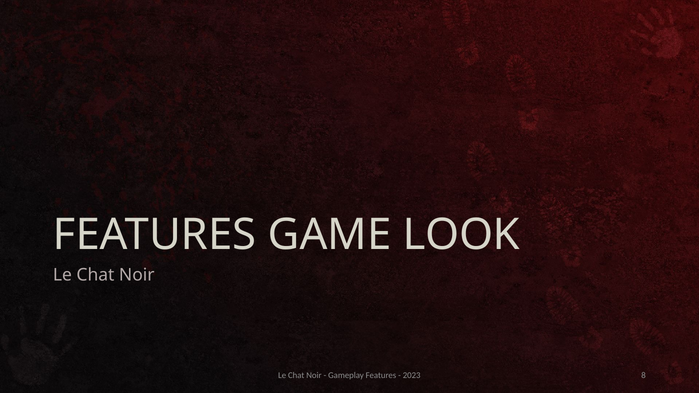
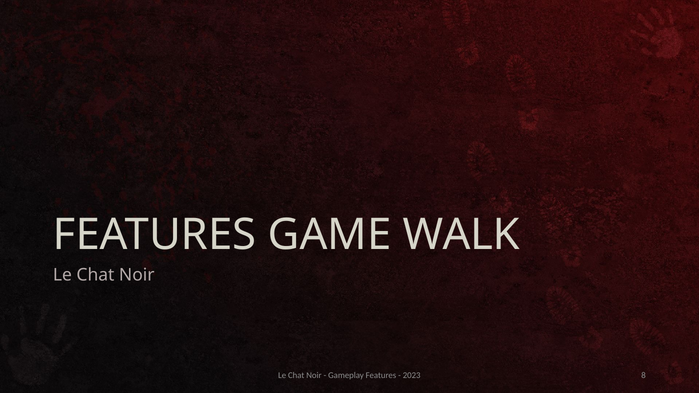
LOOK: LOOK -> WALK (461, 235)
